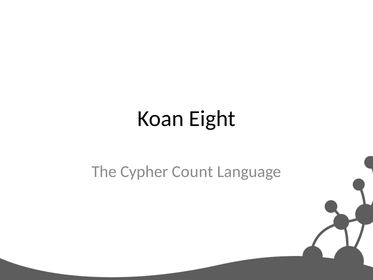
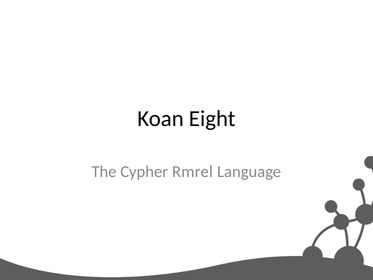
Count: Count -> Rmrel (193, 171)
